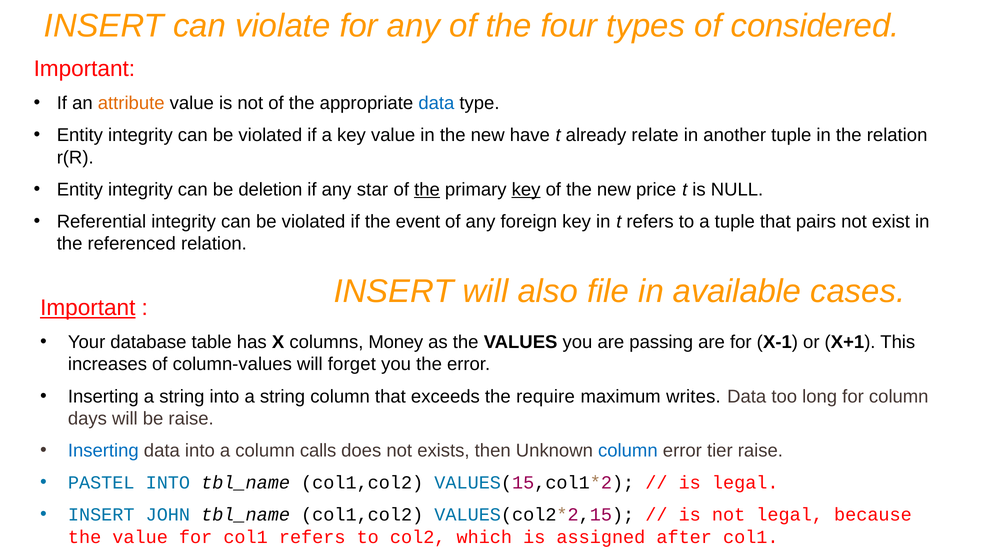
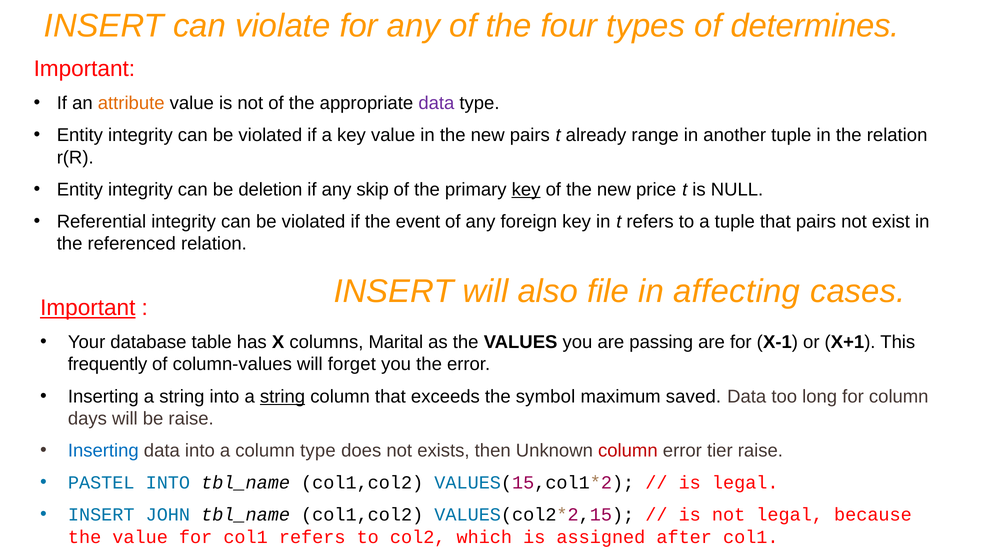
considered: considered -> determines (815, 26)
data colour: blue -> purple (436, 103)
new have: have -> pairs (530, 135)
relate: relate -> range (655, 135)
star: star -> skip (373, 190)
the underline: present -> none (427, 190)
available: available -> affecting (737, 292)
Money: Money -> Marital (396, 342)
increases: increases -> frequently (108, 364)
string underline: none -> present (283, 397)
require: require -> symbol (546, 397)
writes: writes -> saved (693, 397)
column calls: calls -> type (318, 451)
column colour: blue -> red (628, 451)
